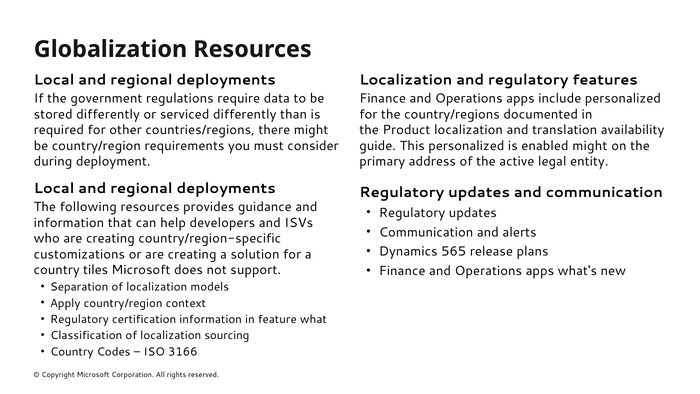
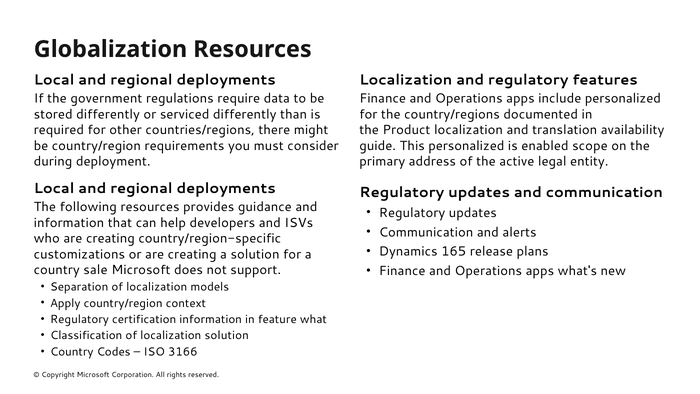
enabled might: might -> scope (590, 146)
565: 565 -> 165 (454, 251)
tiles: tiles -> sale (95, 270)
localization sourcing: sourcing -> solution (227, 335)
